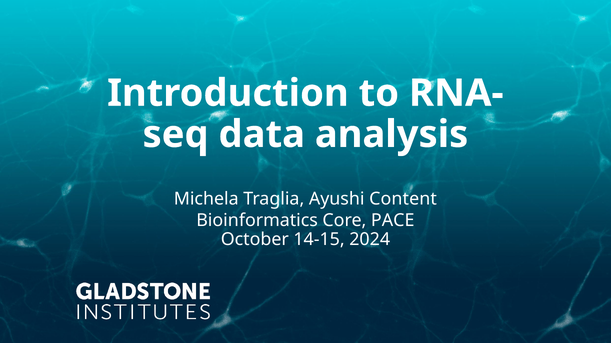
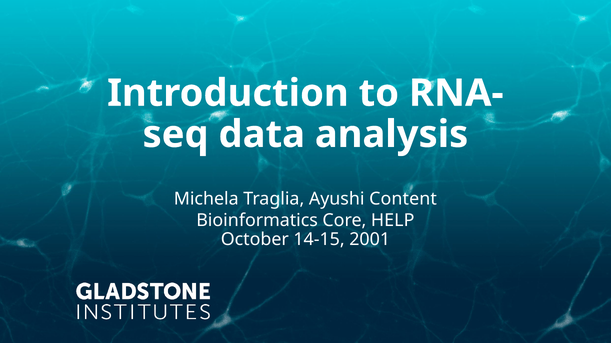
PACE: PACE -> HELP (393, 221)
2024: 2024 -> 2001 (370, 240)
